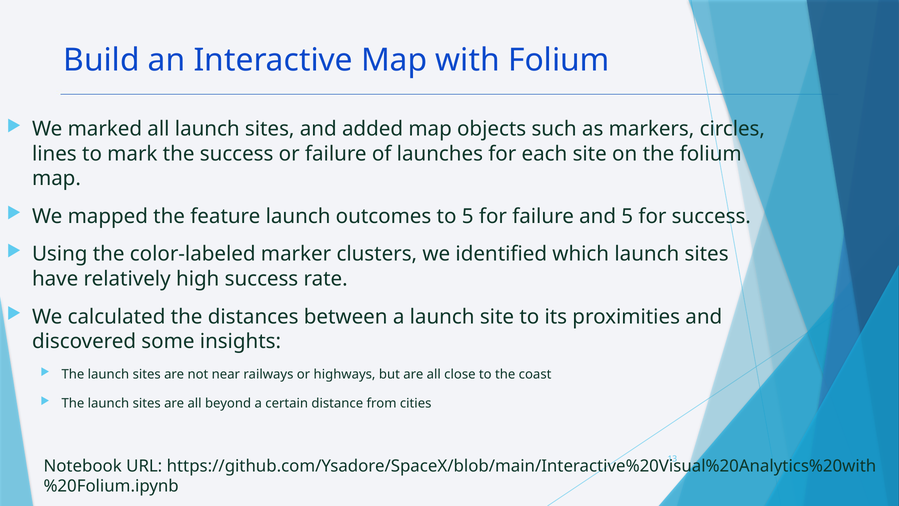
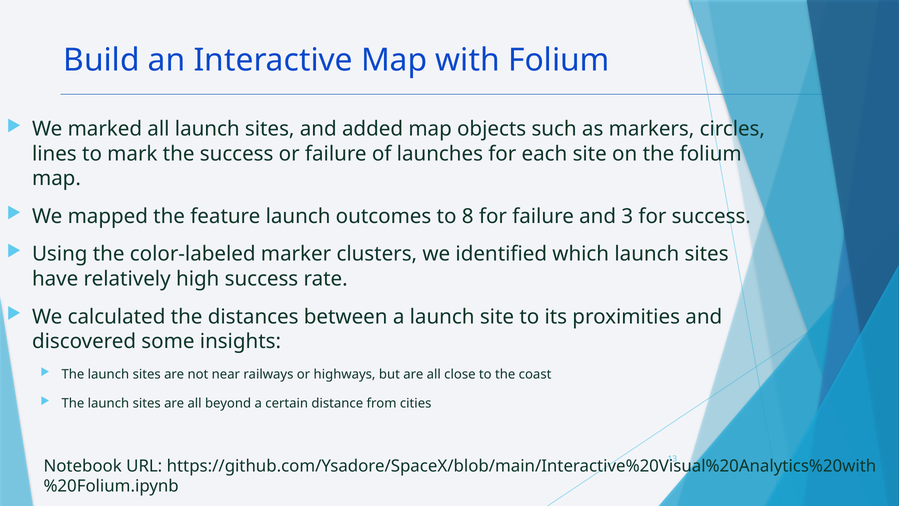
to 5: 5 -> 8 (468, 216)
and 5: 5 -> 3 (627, 216)
